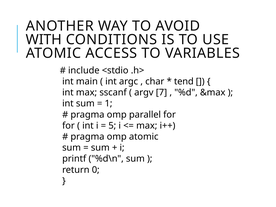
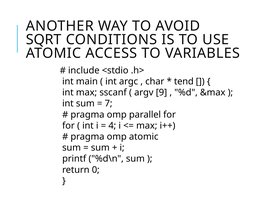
WITH: WITH -> SQRT (44, 40)
7: 7 -> 9 (161, 93)
1: 1 -> 7 (109, 104)
5: 5 -> 4 (112, 126)
